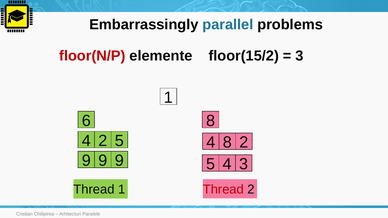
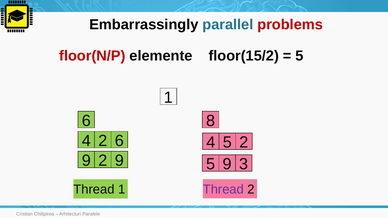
problems colour: black -> red (290, 25)
3: 3 -> 5 (299, 56)
4 2 5: 5 -> 6 (119, 141)
4 8: 8 -> 5 (227, 143)
9: 9 -> 2 (103, 161)
5 4: 4 -> 9 (227, 164)
Thread colour: red -> purple (223, 189)
